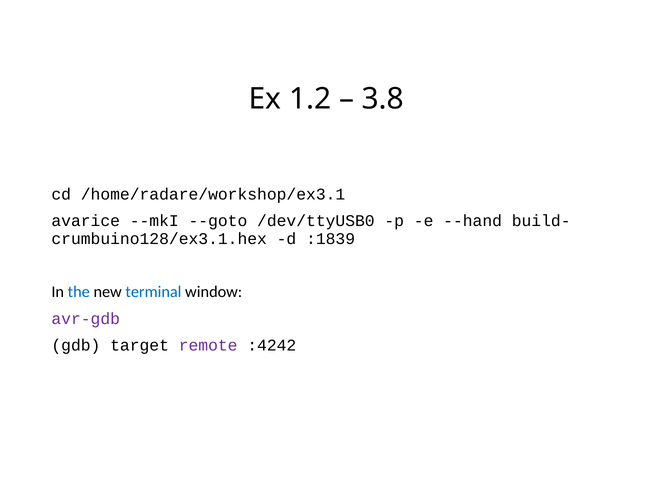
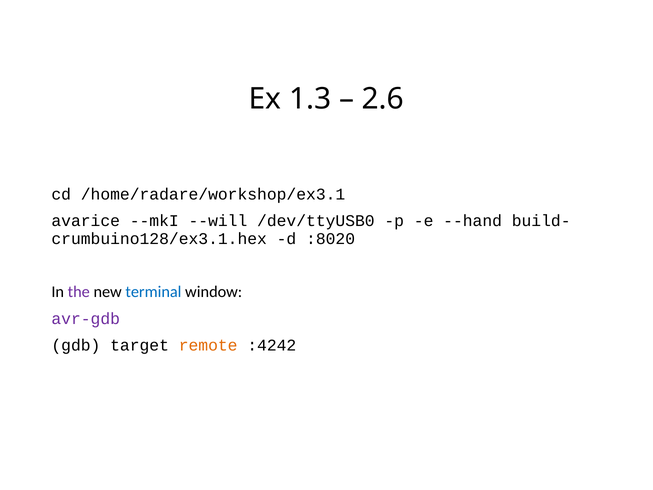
1.2: 1.2 -> 1.3 (310, 99)
3.8: 3.8 -> 2.6 (383, 99)
--goto: --goto -> --will (218, 221)
:1839: :1839 -> :8020 (331, 239)
the colour: blue -> purple (79, 292)
remote colour: purple -> orange (208, 345)
